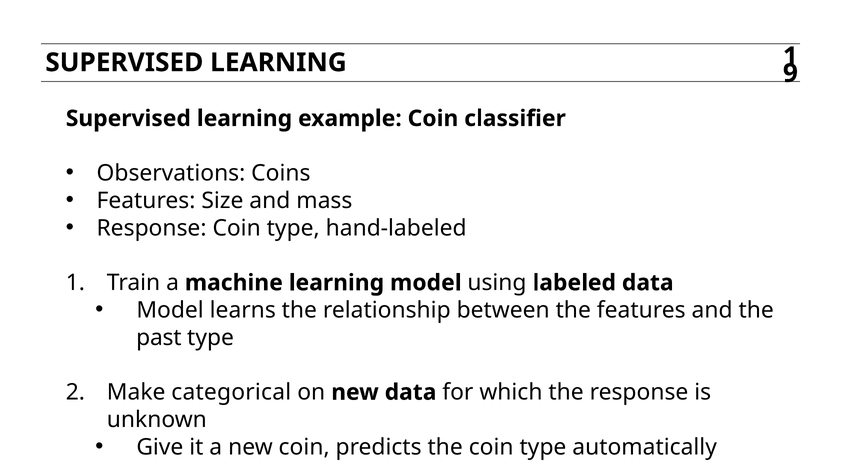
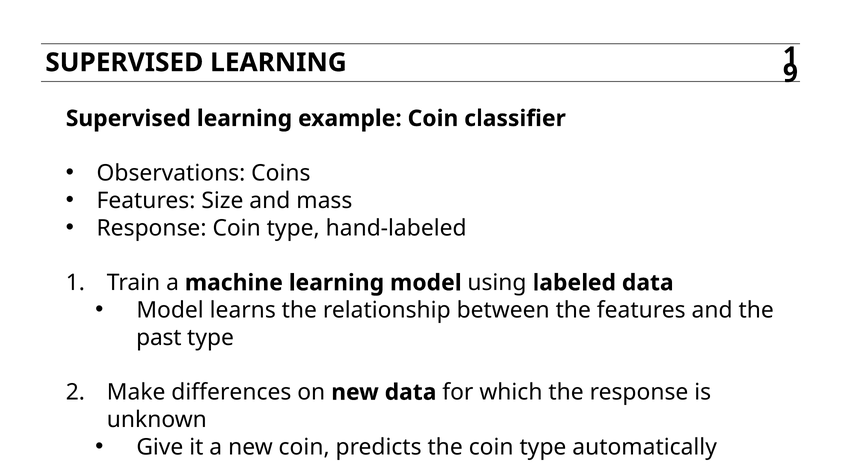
categorical: categorical -> differences (231, 392)
